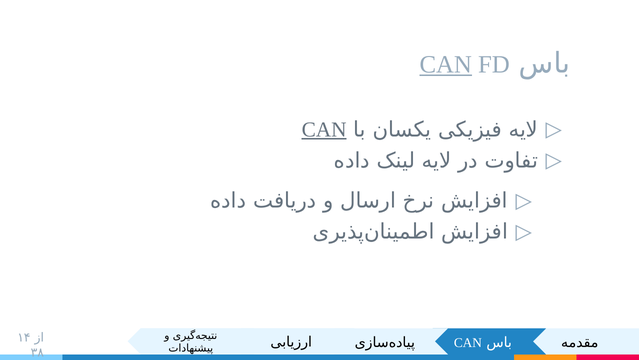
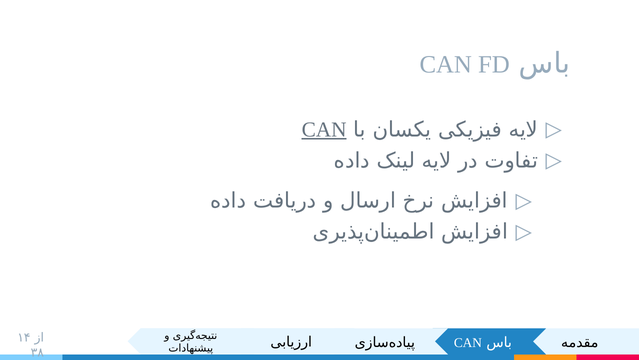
CAN underline: present -> none (446, 65)
